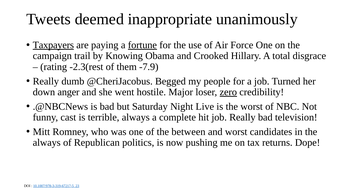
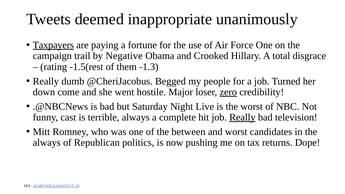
fortune underline: present -> none (142, 45)
Knowing: Knowing -> Negative (124, 56)
-2.3(rest: -2.3(rest -> -1.5(rest (86, 67)
-7.9: -7.9 -> -1.3 (149, 67)
anger: anger -> come (68, 92)
Really underline: none -> present (242, 117)
